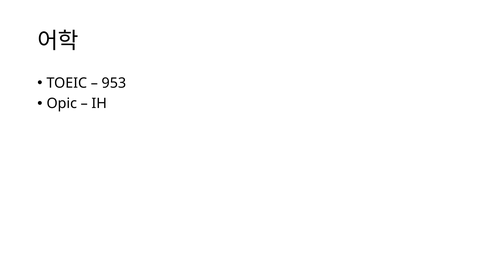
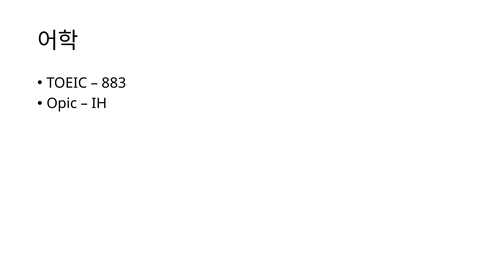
953: 953 -> 883 (114, 83)
